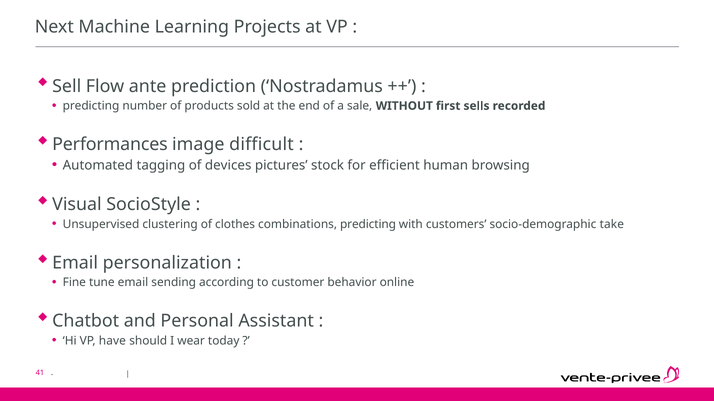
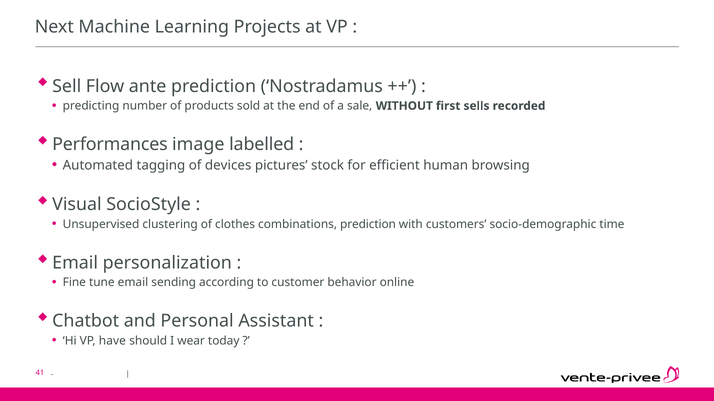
difficult: difficult -> labelled (262, 145)
combinations predicting: predicting -> prediction (368, 225)
take: take -> time (612, 225)
